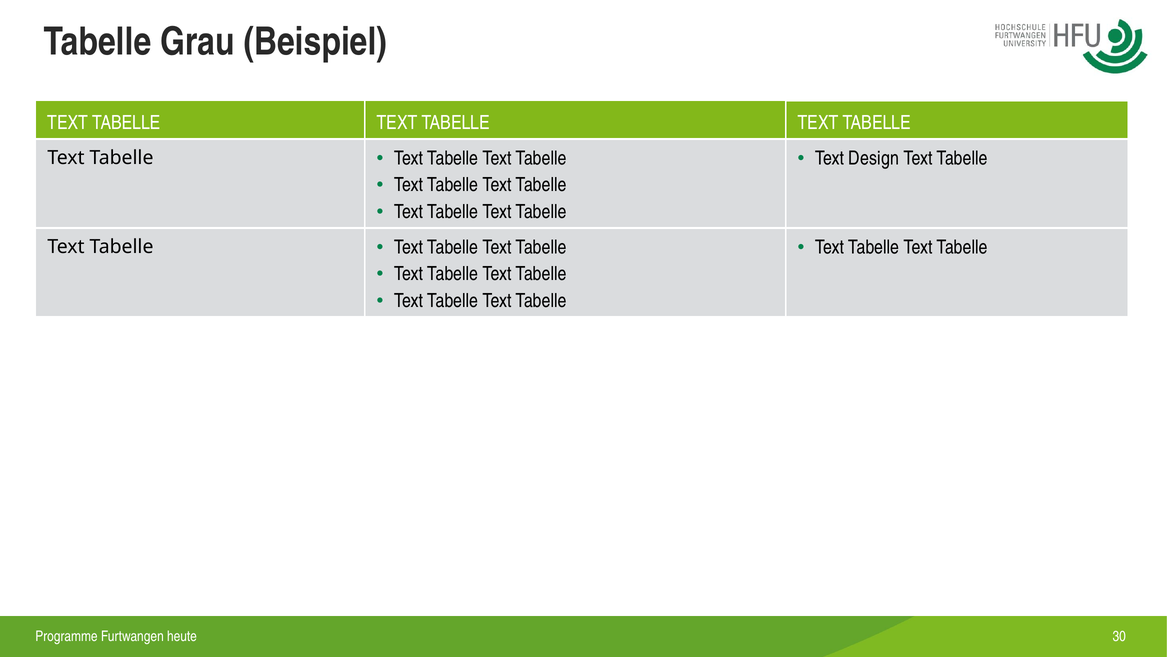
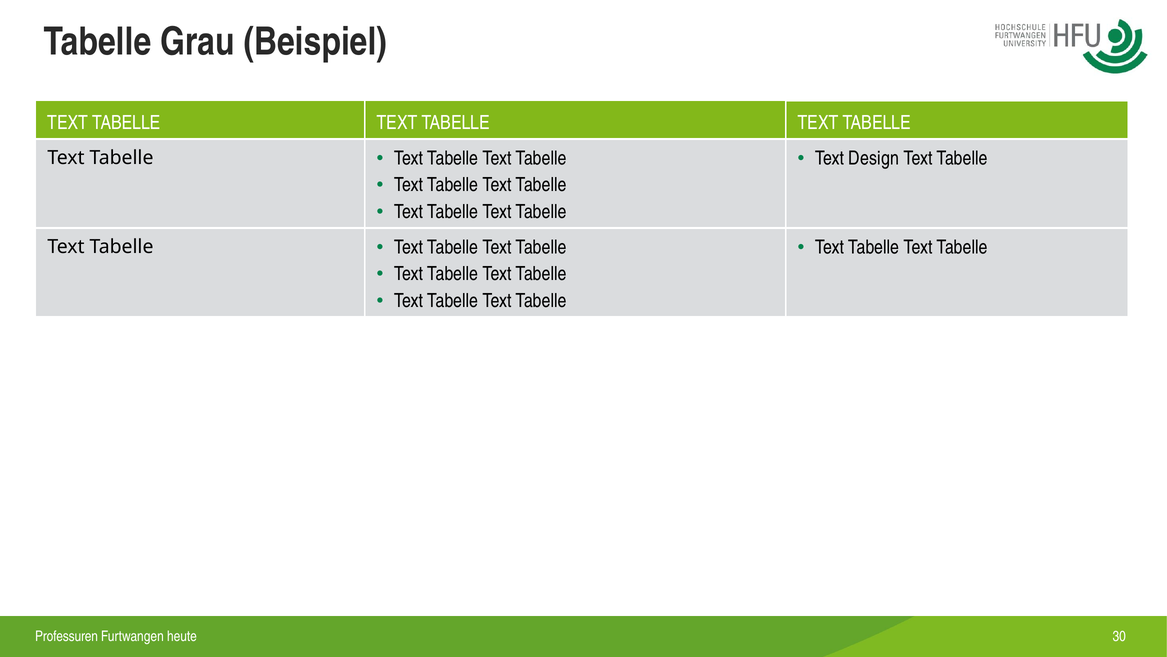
Programme: Programme -> Professuren (67, 636)
